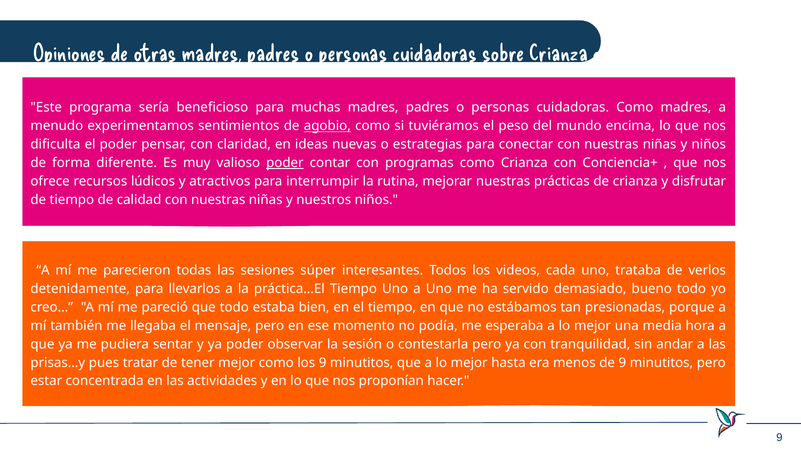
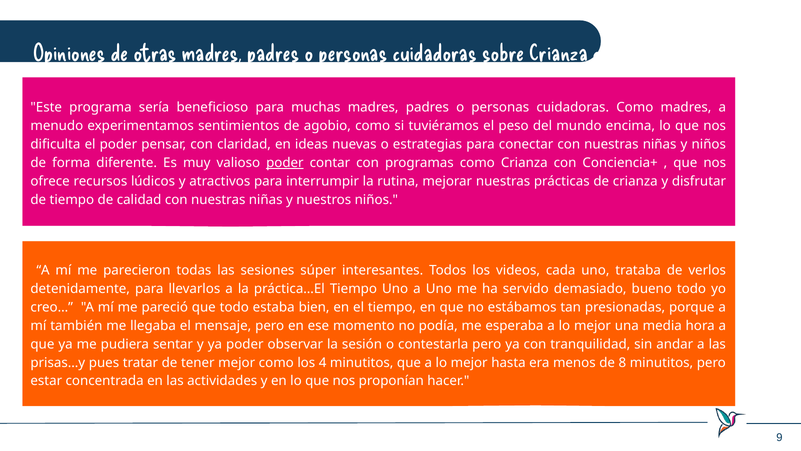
agobio underline: present -> none (327, 126)
los 9: 9 -> 4 (323, 362)
de 9: 9 -> 8 (622, 362)
